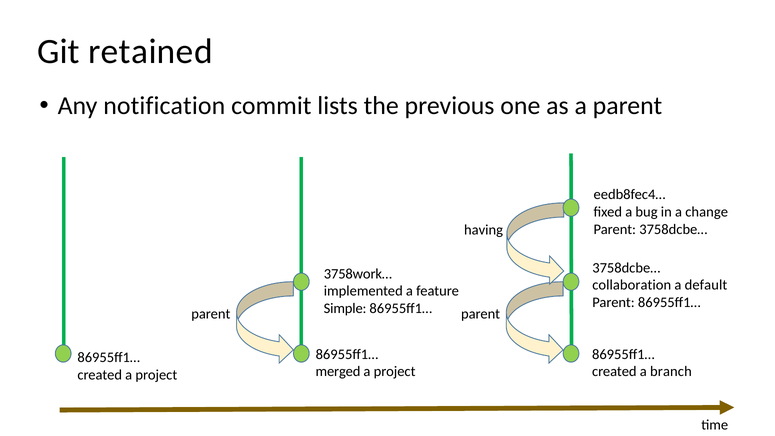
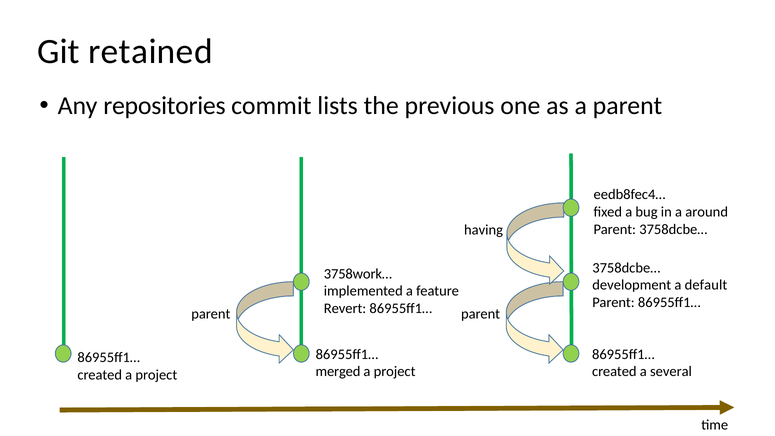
notification: notification -> repositories (164, 106)
change: change -> around (707, 212)
collaboration: collaboration -> development (632, 285)
Simple: Simple -> Revert (345, 309)
branch: branch -> several (671, 372)
